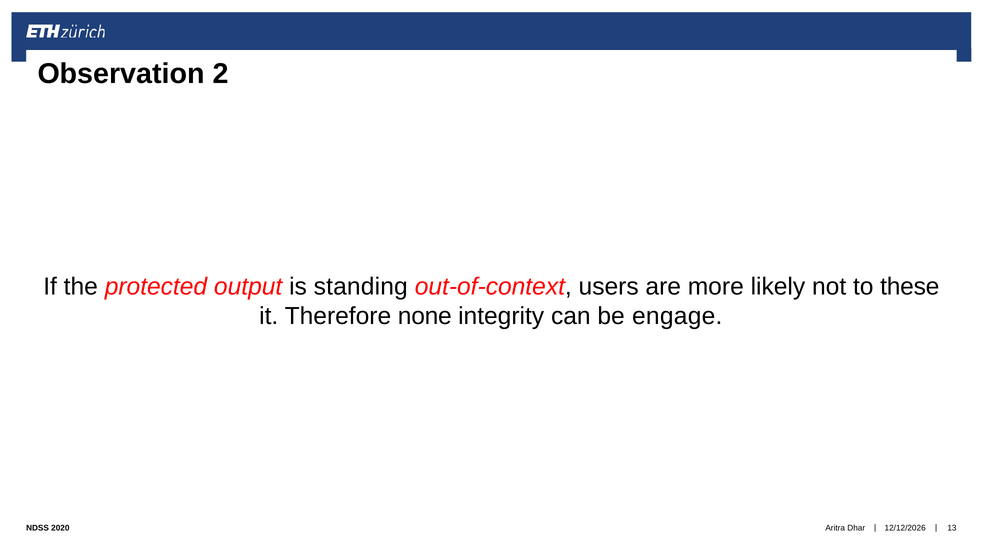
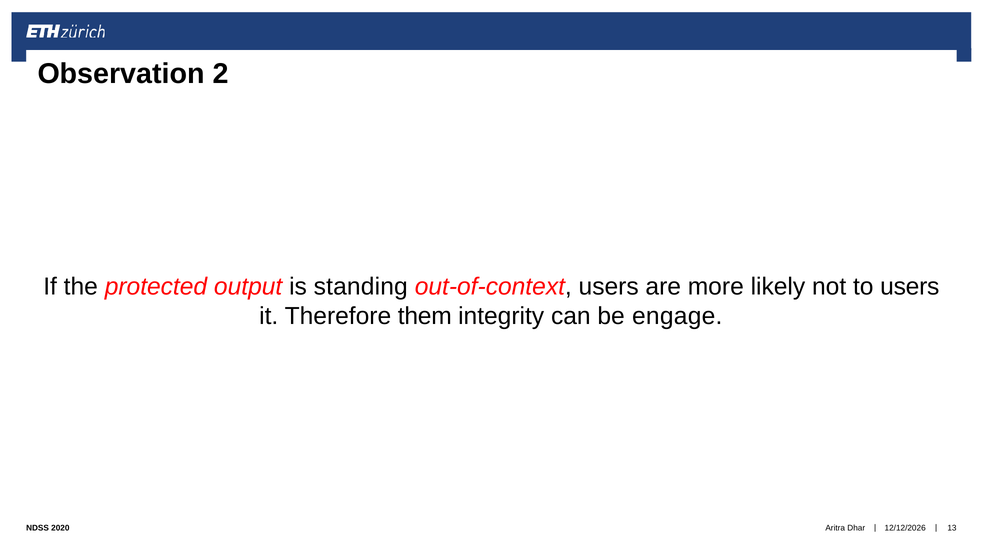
to these: these -> users (910, 287)
none: none -> them (425, 316)
